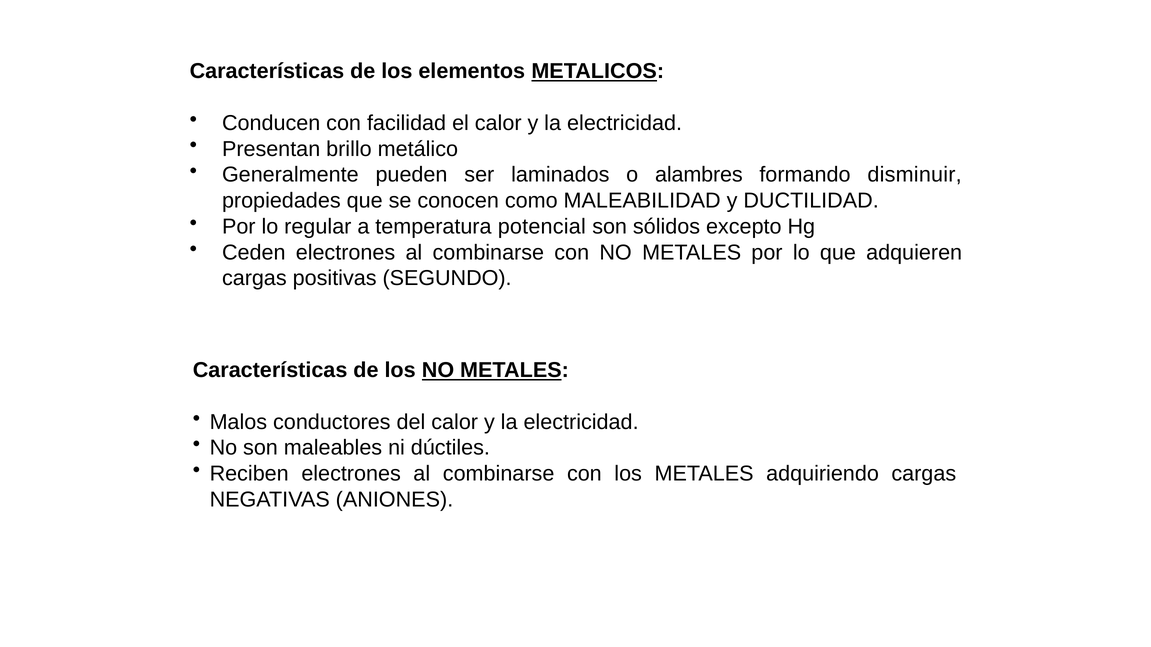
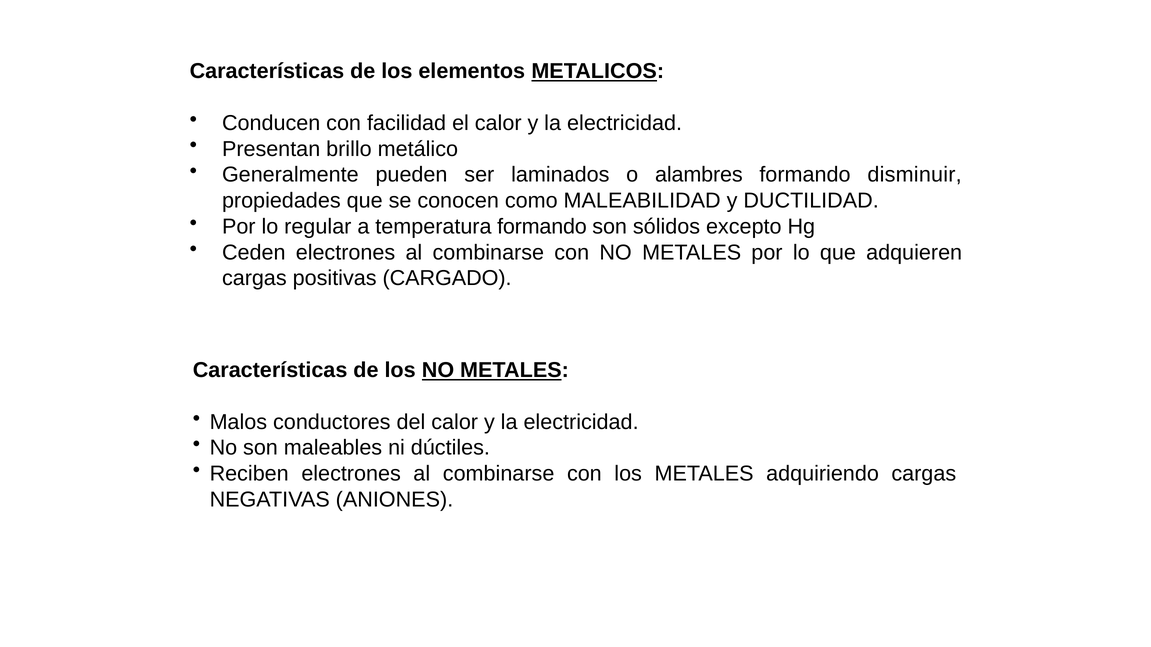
temperatura potencial: potencial -> formando (542, 227)
SEGUNDO: SEGUNDO -> CARGADO (447, 278)
